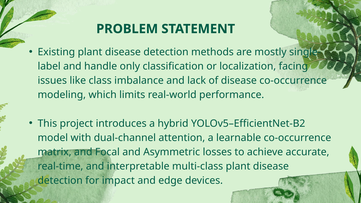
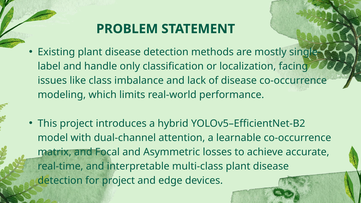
for impact: impact -> project (118, 181)
